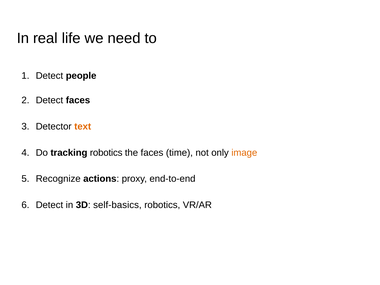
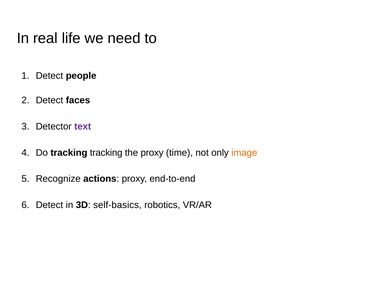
text colour: orange -> purple (83, 126)
tracking robotics: robotics -> tracking (106, 153)
the faces: faces -> proxy (152, 153)
